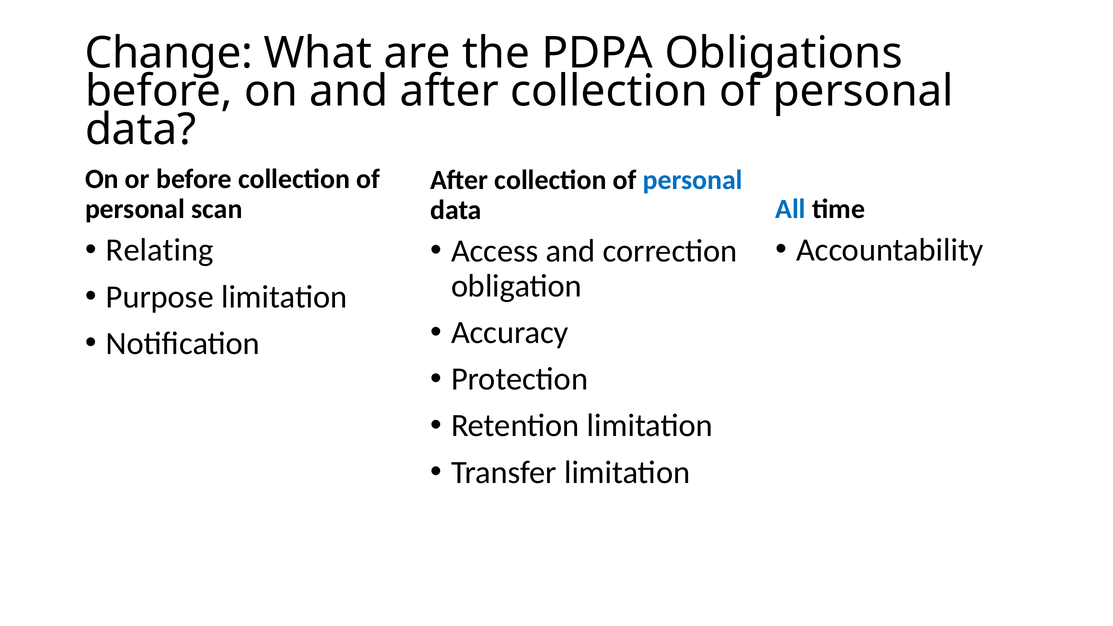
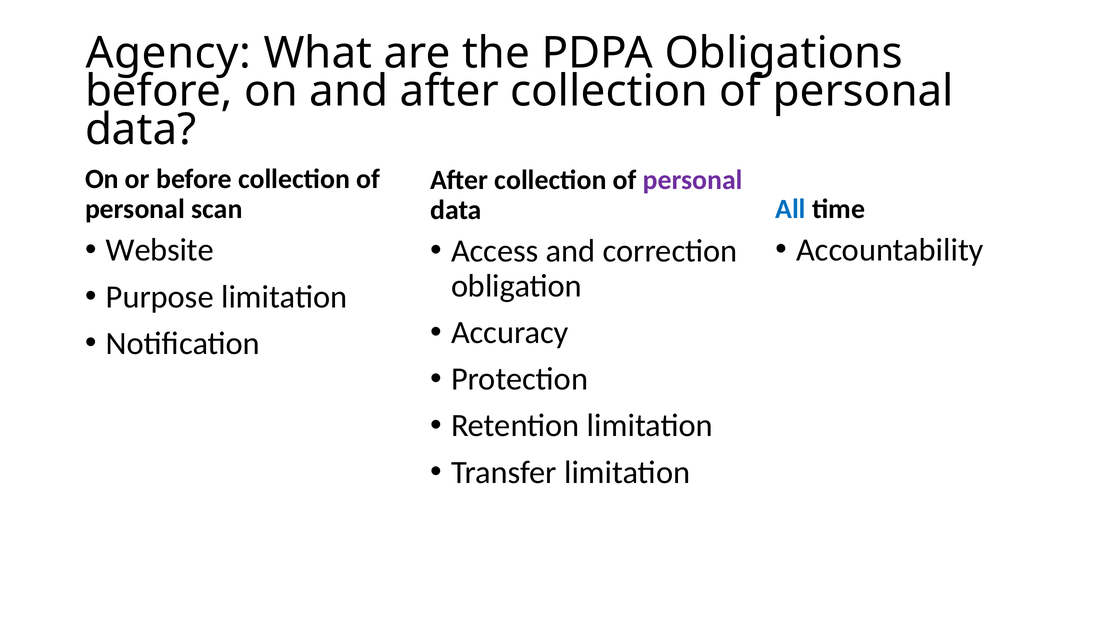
Change: Change -> Agency (168, 53)
personal colour: blue -> purple (693, 180)
Relating: Relating -> Website (160, 250)
